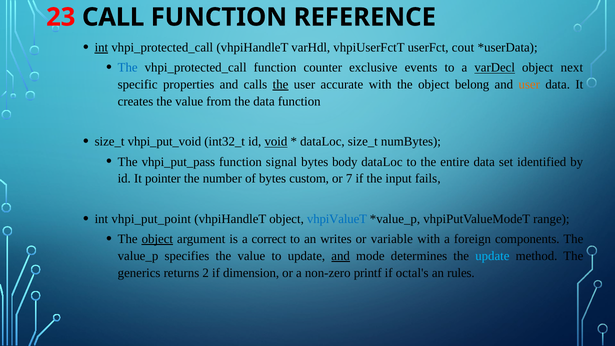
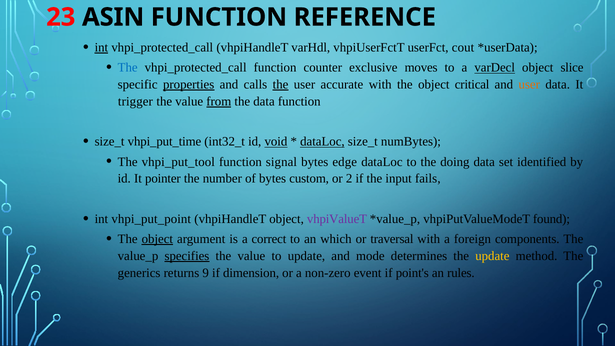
CALL: CALL -> ASIN (113, 17)
events: events -> moves (421, 68)
next: next -> slice (572, 68)
properties underline: none -> present (189, 85)
belong: belong -> critical (472, 85)
creates: creates -> trigger (135, 101)
from underline: none -> present (219, 101)
vhpi_put_void: vhpi_put_void -> vhpi_put_time (164, 142)
dataLoc underline: none -> present (322, 142)
vhpi_put_pass: vhpi_put_pass -> vhpi_put_tool (178, 162)
body: body -> edge (345, 162)
entire: entire -> doing (455, 162)
7: 7 -> 2 (349, 179)
vhpiValueT colour: blue -> purple (337, 219)
range: range -> found (551, 219)
writes: writes -> which (336, 239)
variable: variable -> traversal (392, 239)
specifies underline: none -> present (187, 256)
and underline: present -> none (341, 256)
update colour: light blue -> yellow (492, 256)
2: 2 -> 9 (206, 273)
printf: printf -> event (368, 273)
octal's: octal's -> point's (412, 273)
